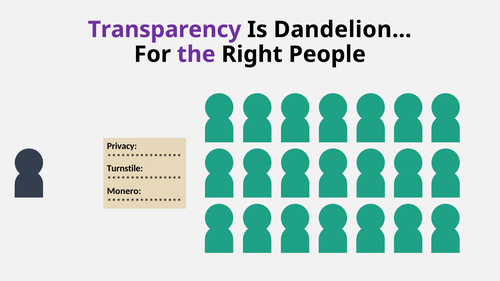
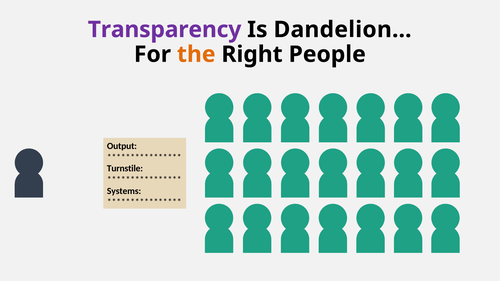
the colour: purple -> orange (196, 54)
Privacy: Privacy -> Output (122, 146)
Monero: Monero -> Systems (124, 191)
